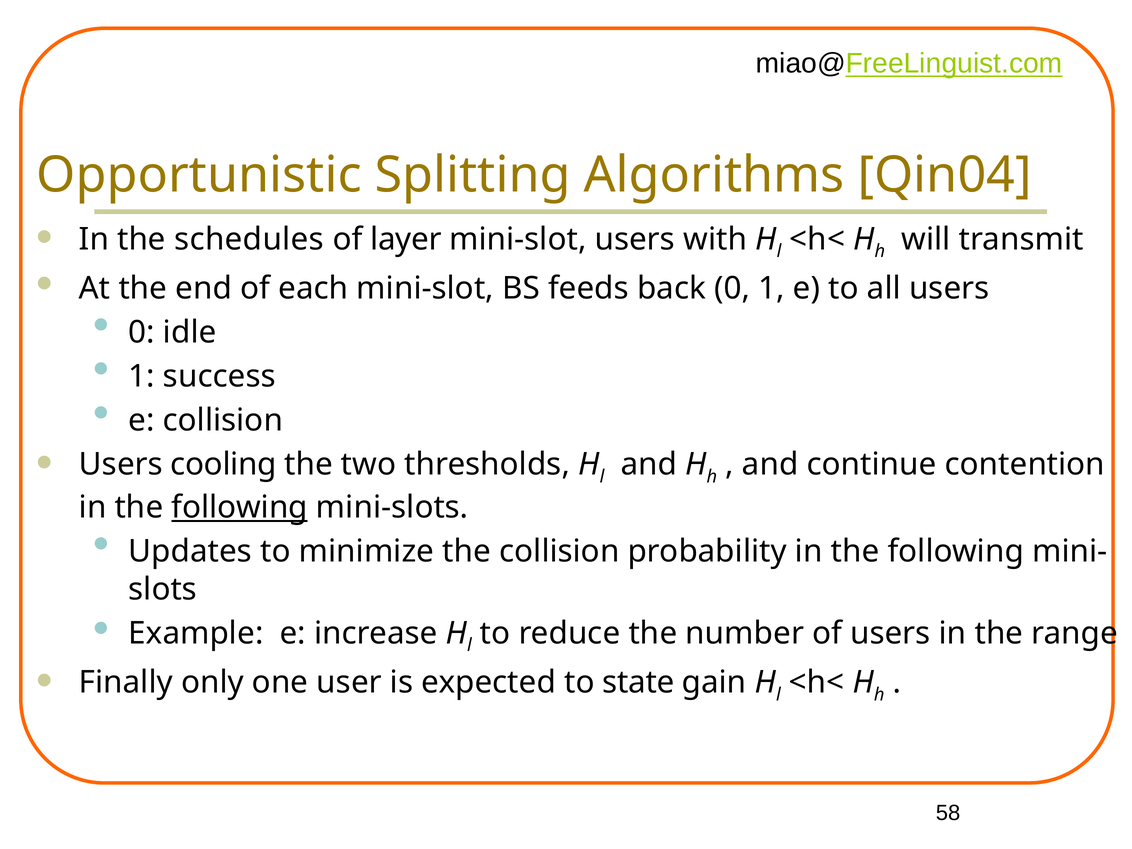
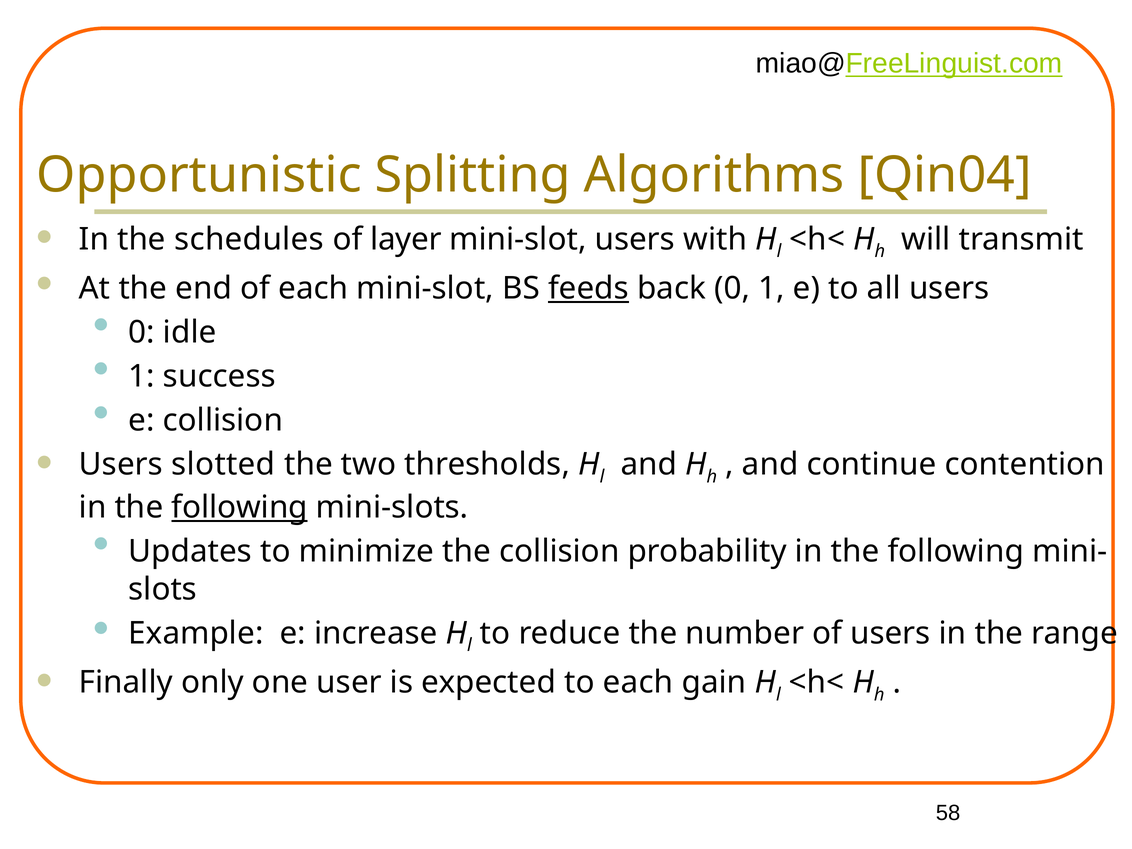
feeds underline: none -> present (588, 288)
cooling: cooling -> slotted (223, 465)
to state: state -> each (638, 682)
